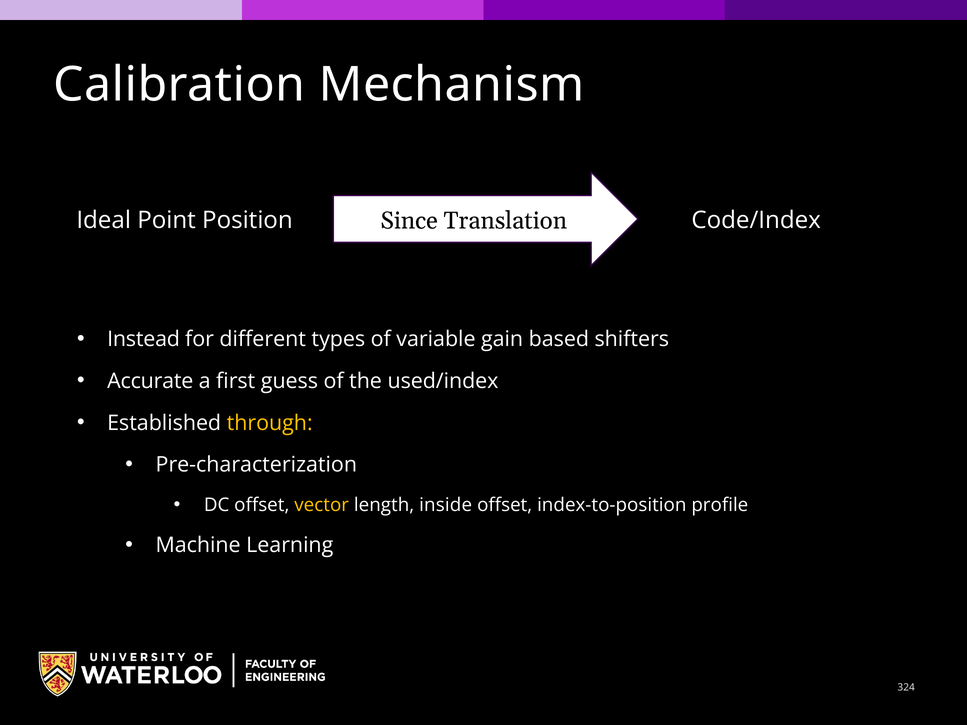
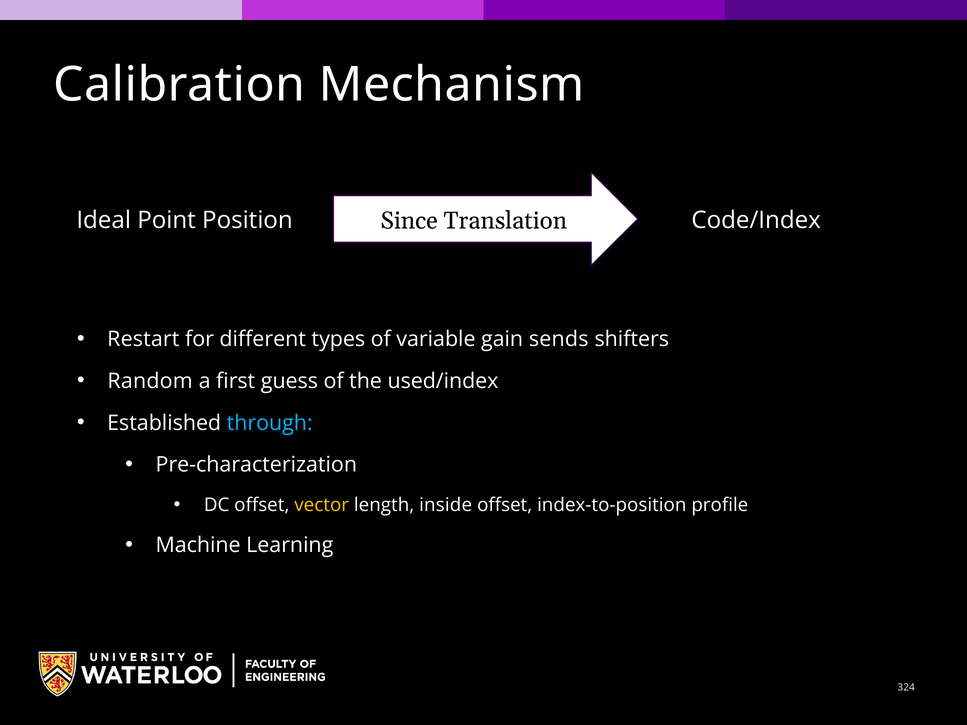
Instead: Instead -> Restart (143, 339)
based: based -> sends (559, 339)
Accurate: Accurate -> Random (150, 381)
through colour: yellow -> light blue (270, 423)
